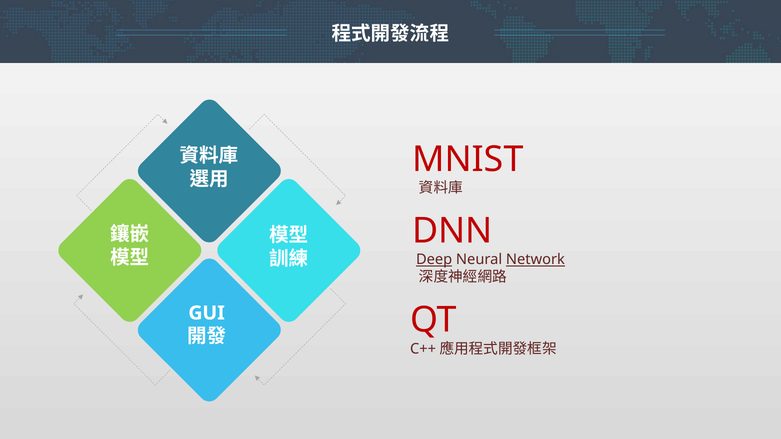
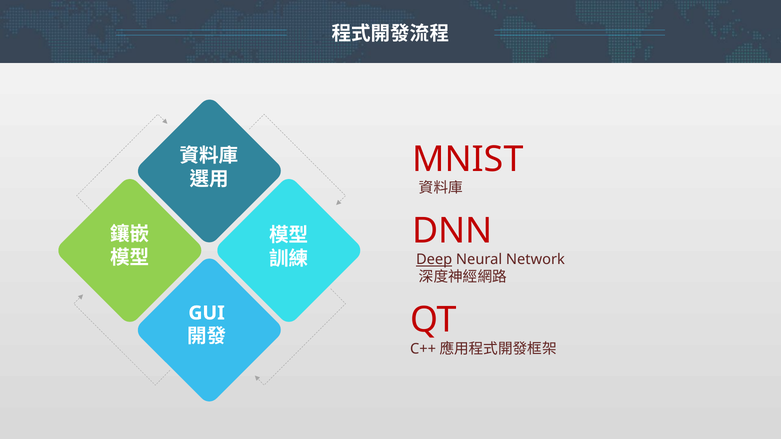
Network underline: present -> none (535, 260)
